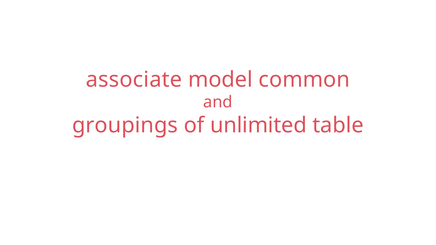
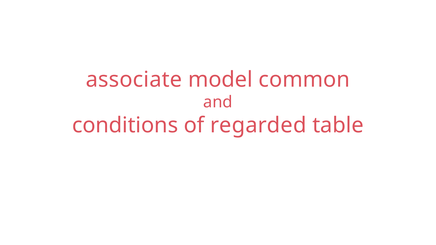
groupings: groupings -> conditions (125, 125)
unlimited: unlimited -> regarded (258, 125)
